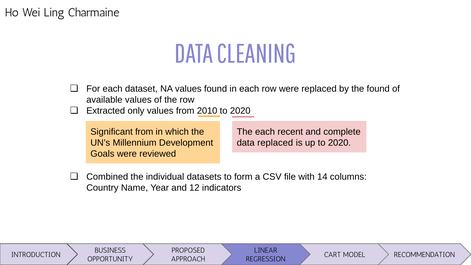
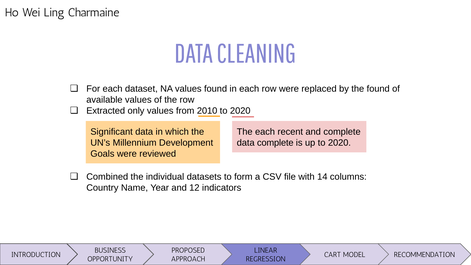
Significant from: from -> data (144, 132)
data replaced: replaced -> complete (275, 143)
